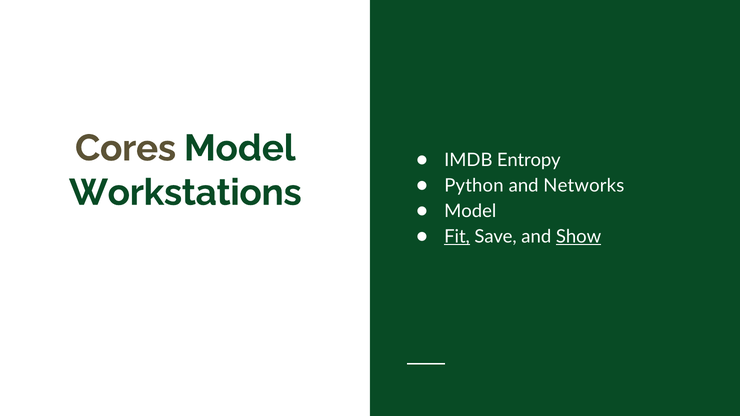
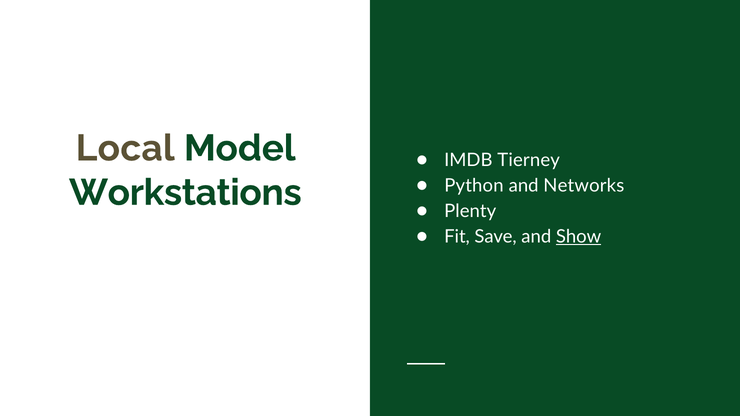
Cores: Cores -> Local (125, 148)
Entropy: Entropy -> Tierney (529, 160)
Model: Model -> Plenty (470, 211)
Fit underline: present -> none (457, 237)
